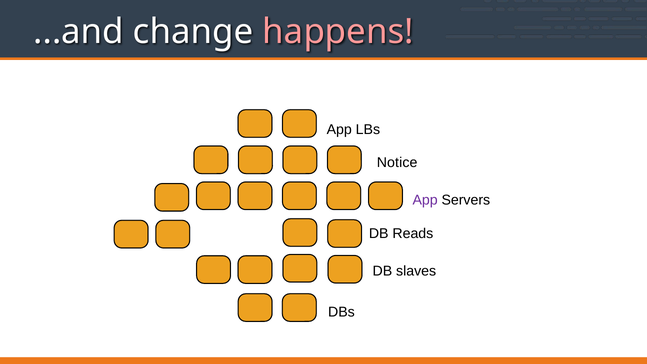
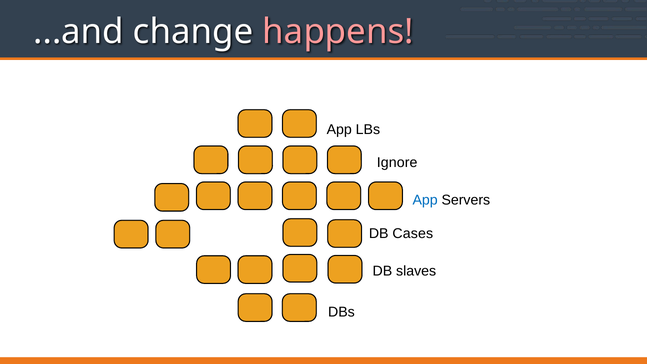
Notice: Notice -> Ignore (397, 162)
App colour: purple -> blue (425, 200)
Reads: Reads -> Cases (413, 234)
